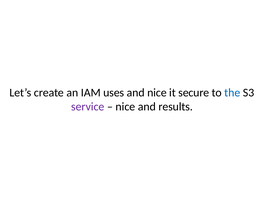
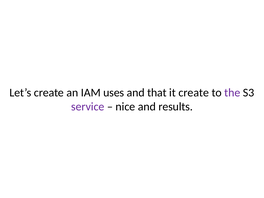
and nice: nice -> that (157, 93)
it secure: secure -> create (194, 93)
the colour: blue -> purple (232, 93)
